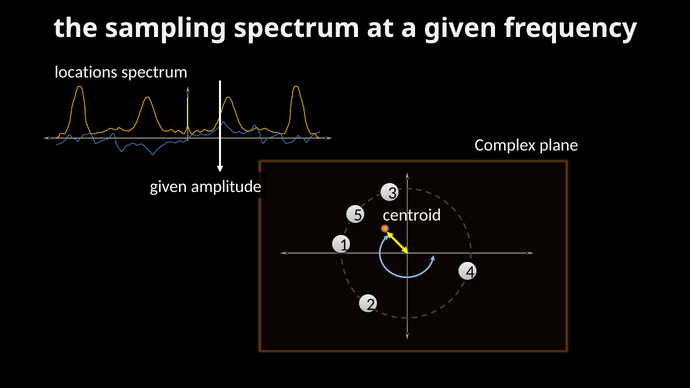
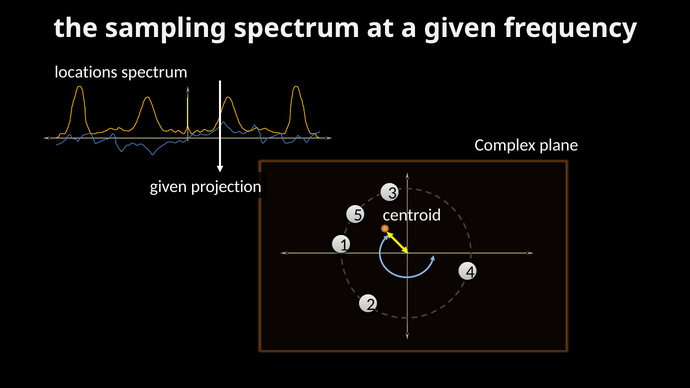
amplitude: amplitude -> projection (226, 186)
